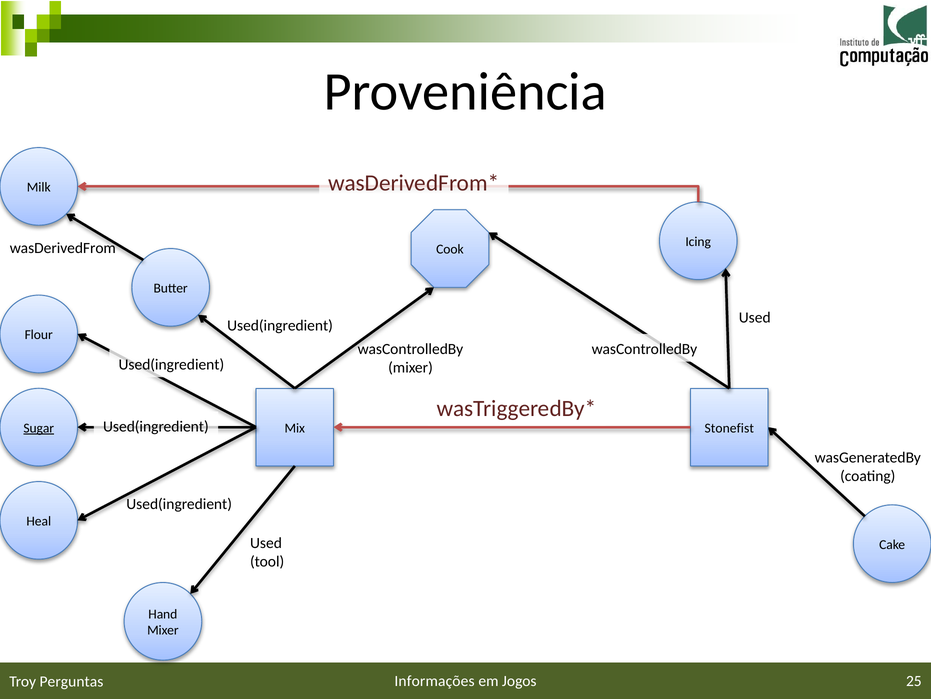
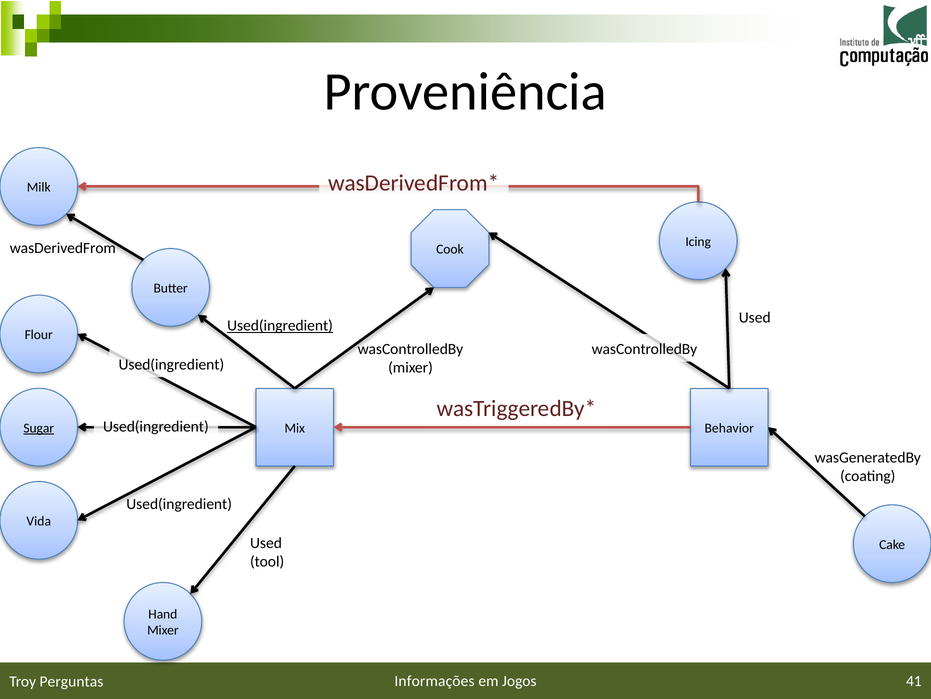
Used(ingredient underline: none -> present (280, 325)
Stonefist: Stonefist -> Behavior (729, 428)
Heal: Heal -> Vida (39, 521)
25: 25 -> 41 (914, 681)
